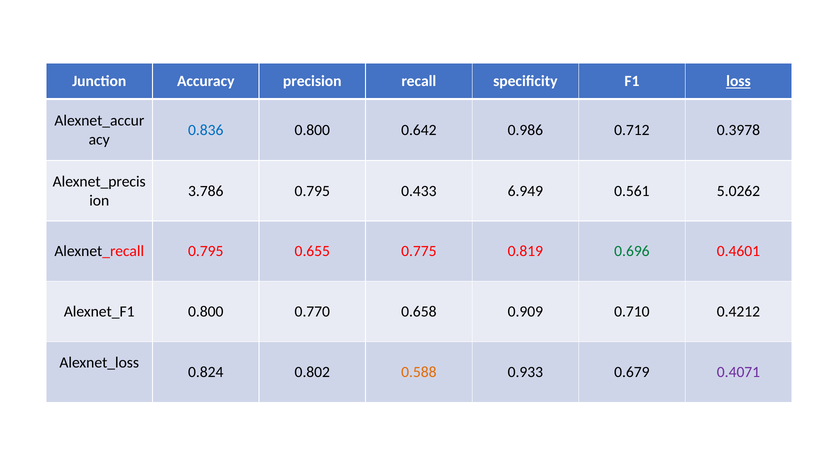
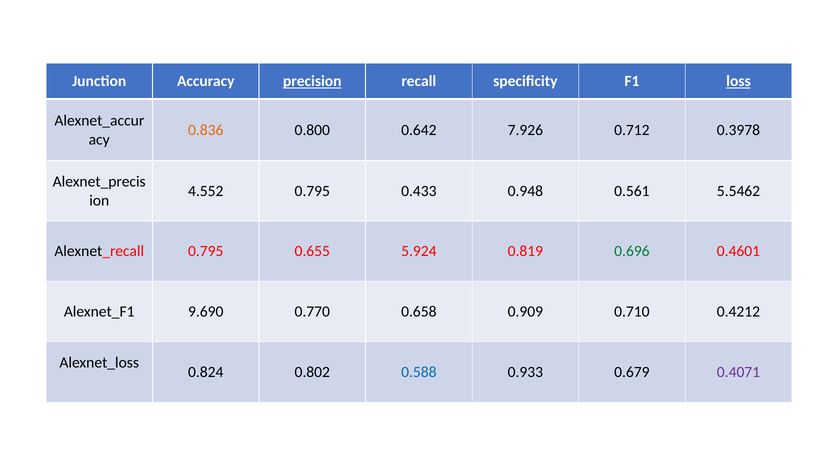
precision underline: none -> present (312, 81)
0.836 colour: blue -> orange (206, 130)
0.986: 0.986 -> 7.926 (525, 130)
3.786: 3.786 -> 4.552 (206, 191)
6.949: 6.949 -> 0.948 (525, 191)
5.0262: 5.0262 -> 5.5462 (738, 191)
0.775: 0.775 -> 5.924 (419, 252)
0.800: 0.800 -> 9.690 (206, 312)
0.588 colour: orange -> blue (419, 372)
